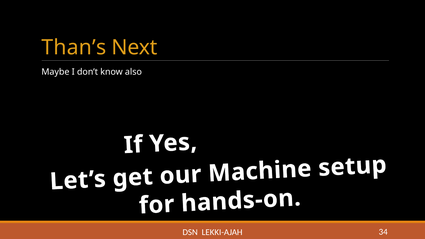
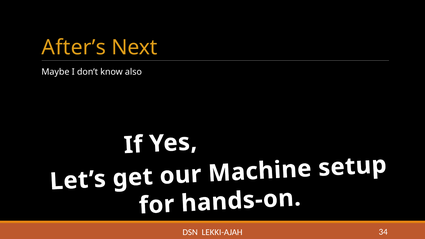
Than’s: Than’s -> After’s (74, 48)
